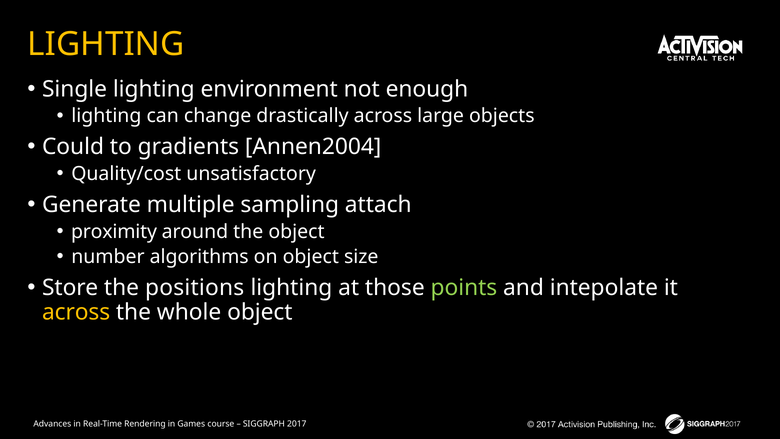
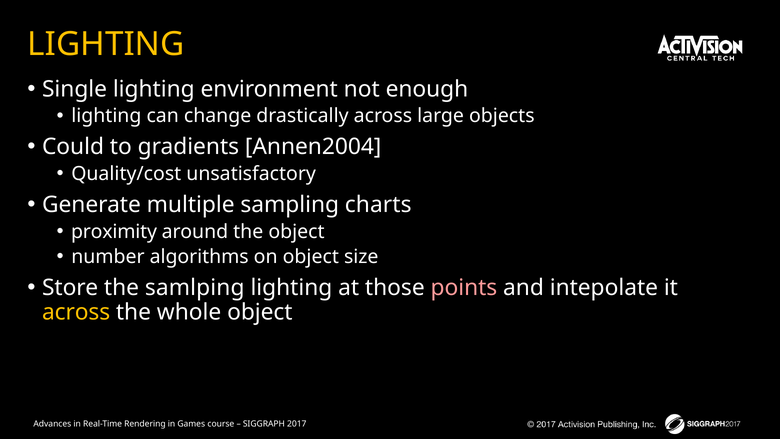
attach: attach -> charts (378, 205)
positions: positions -> samlping (195, 287)
points colour: light green -> pink (464, 287)
